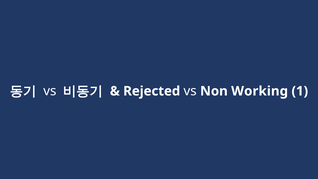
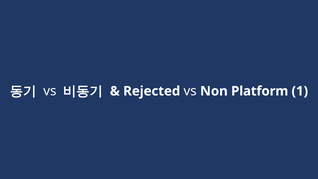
Working: Working -> Platform (260, 91)
